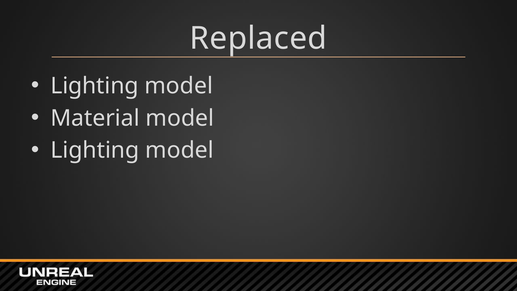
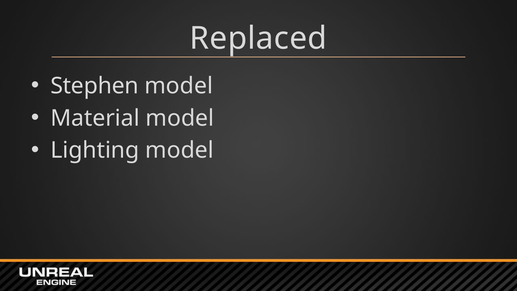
Lighting: Lighting -> Stephen (95, 86)
